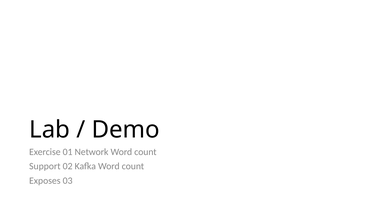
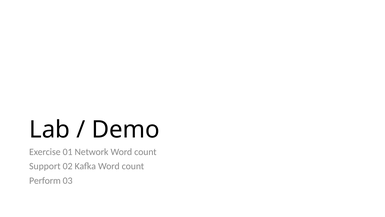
Exposes: Exposes -> Perform (45, 180)
